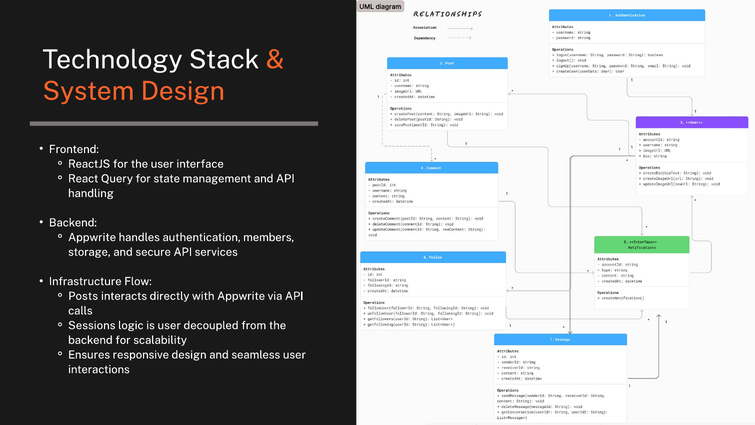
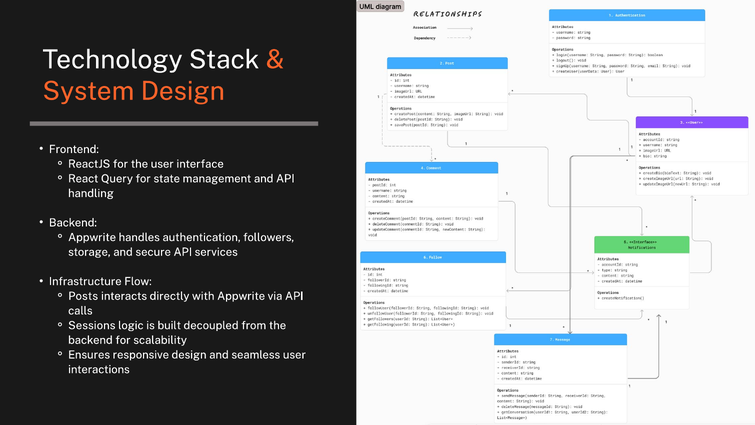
members: members -> followers (269, 237)
is user: user -> built (169, 325)
